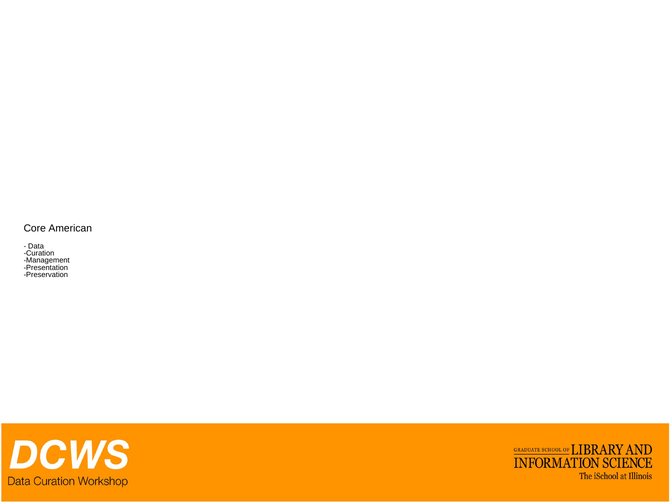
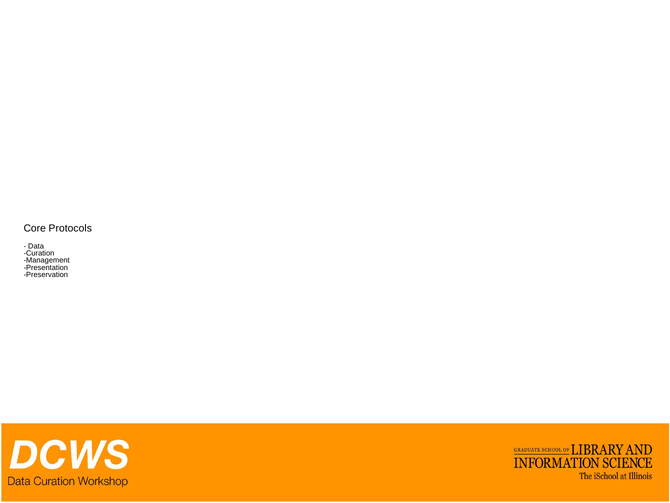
American: American -> Protocols (70, 228)
